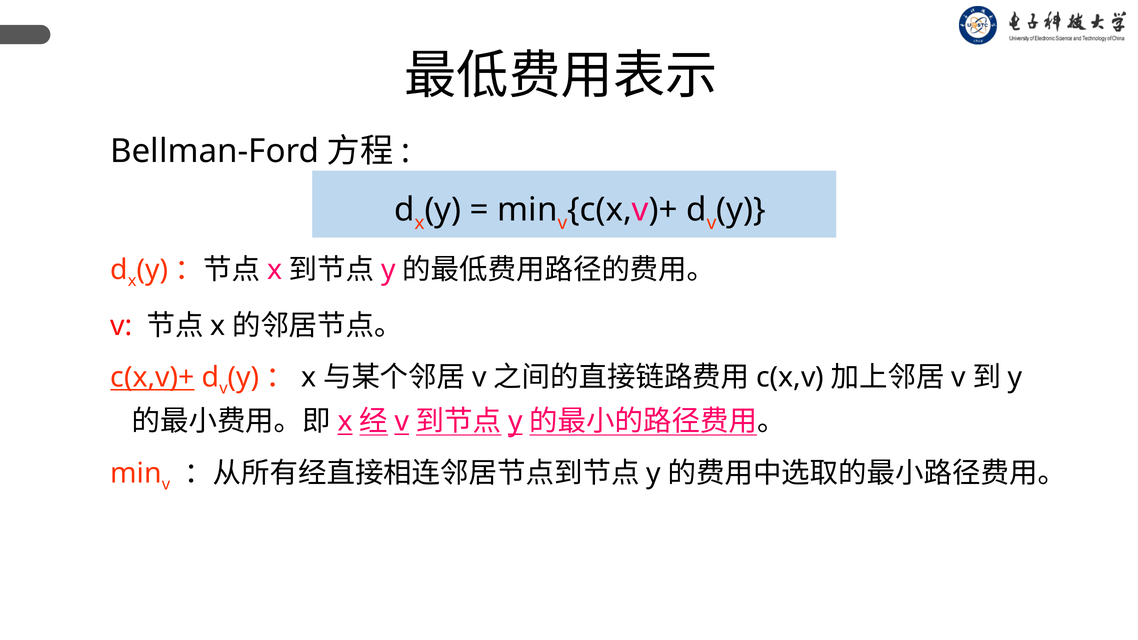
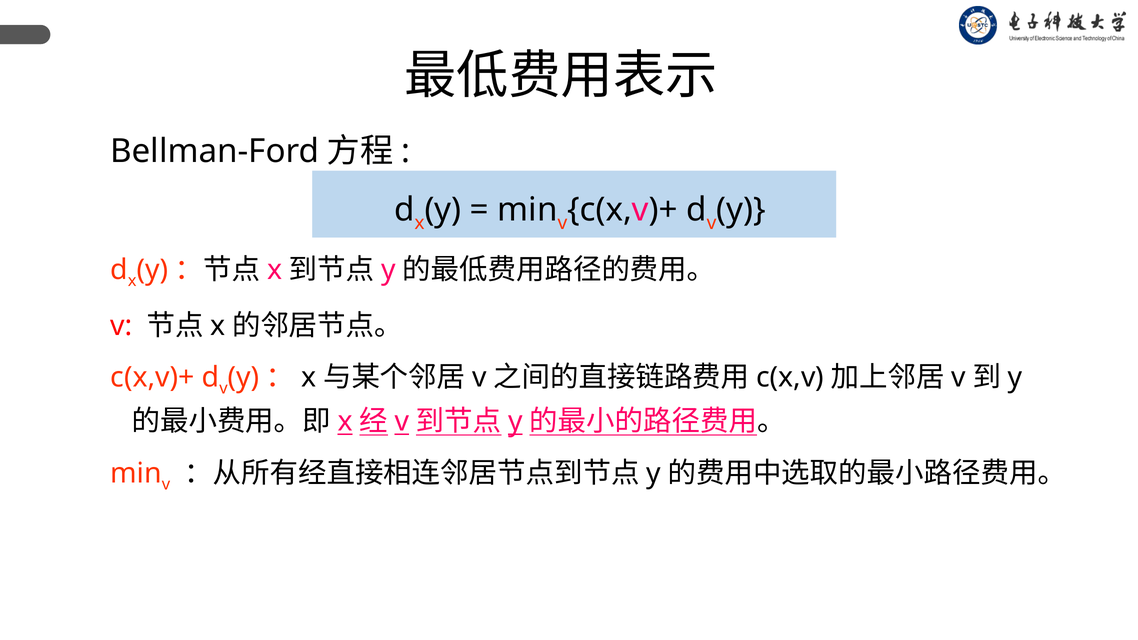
c(x,v)+ underline: present -> none (152, 378)
